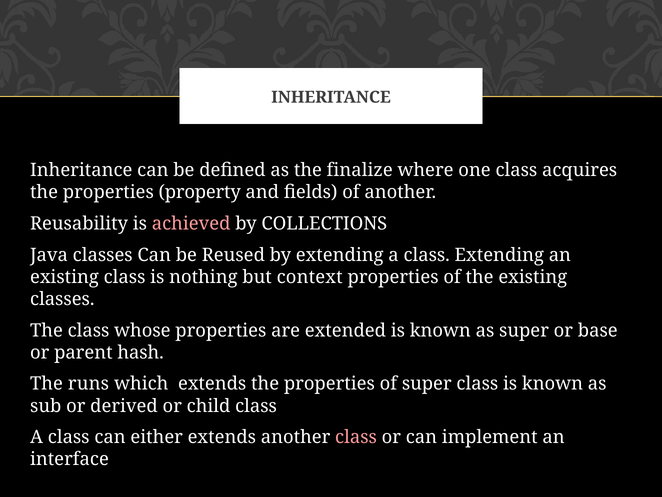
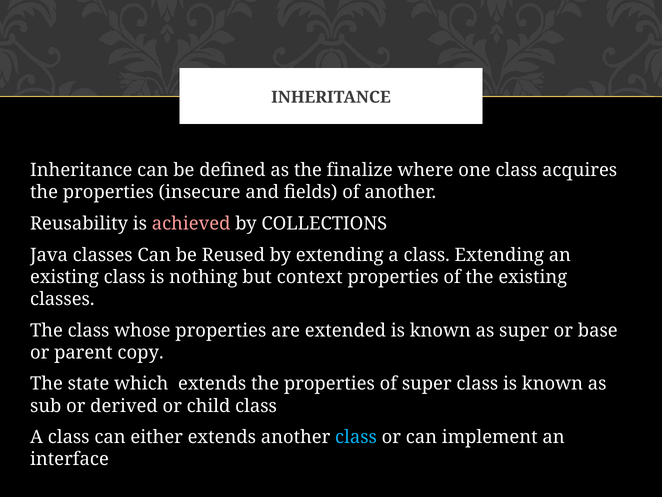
property: property -> insecure (200, 192)
hash: hash -> copy (141, 352)
runs: runs -> state (89, 383)
class colour: pink -> light blue (356, 437)
